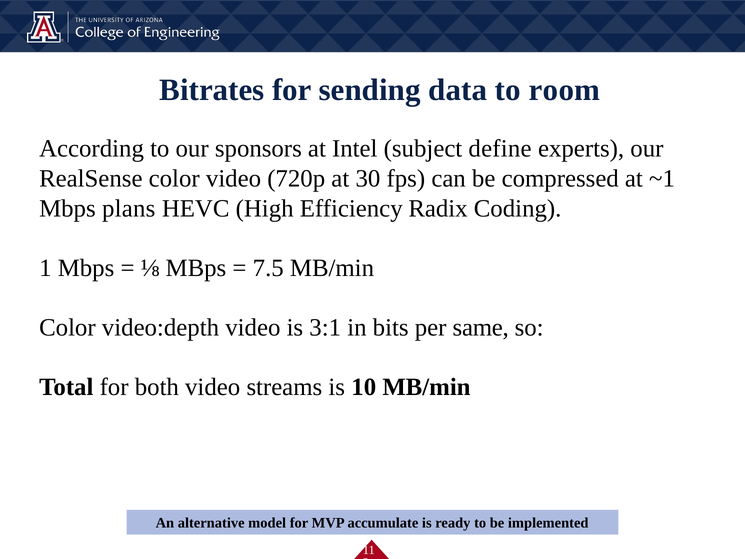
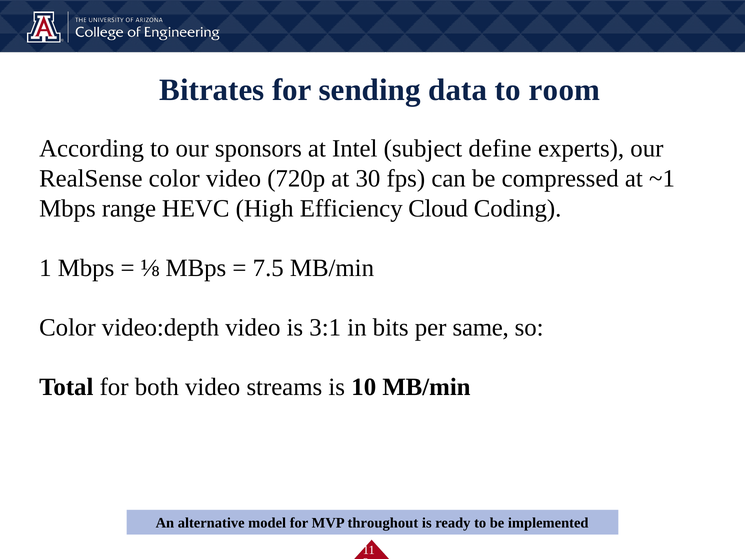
plans: plans -> range (129, 208)
Radix: Radix -> Cloud (438, 208)
accumulate: accumulate -> throughout (383, 523)
